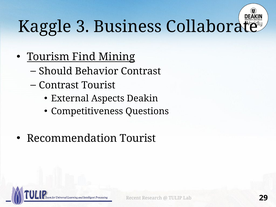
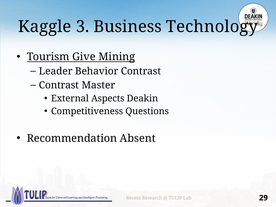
Collaborate: Collaborate -> Technology (212, 27)
Find: Find -> Give (84, 57)
Should: Should -> Leader (56, 71)
Contrast Tourist: Tourist -> Master (98, 85)
Recommendation Tourist: Tourist -> Absent (138, 138)
